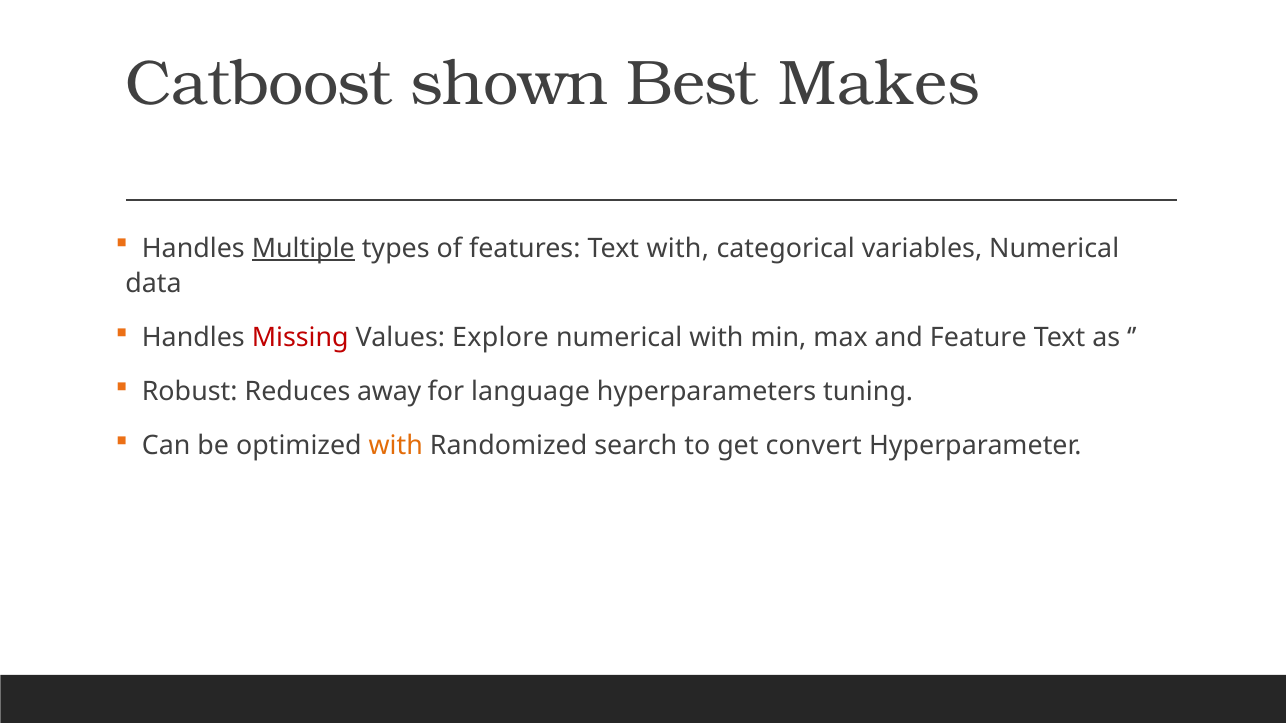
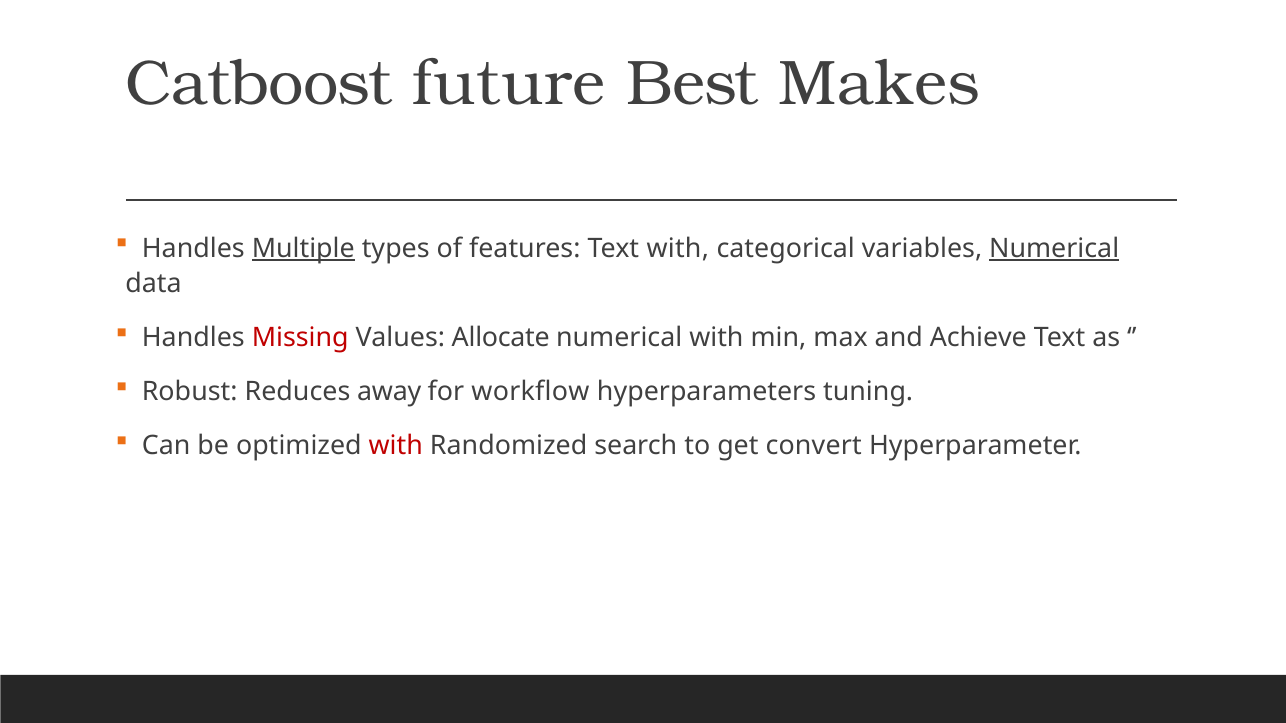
shown: shown -> future (509, 84)
Numerical underline: none -> present (1054, 248)
Explore: Explore -> Allocate (501, 338)
Feature: Feature -> Achieve (978, 338)
language: language -> workflow (530, 392)
with colour: orange -> red (396, 446)
